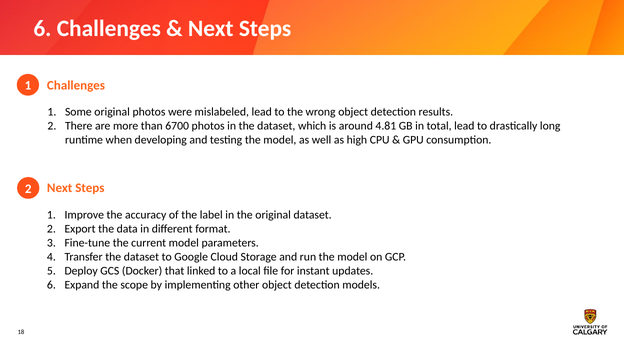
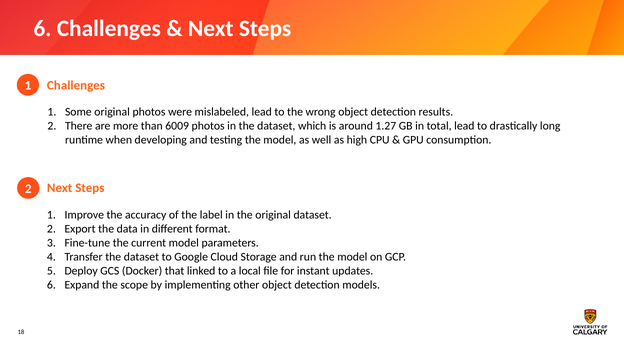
6700: 6700 -> 6009 (177, 126)
4.81: 4.81 -> 1.27 (386, 126)
